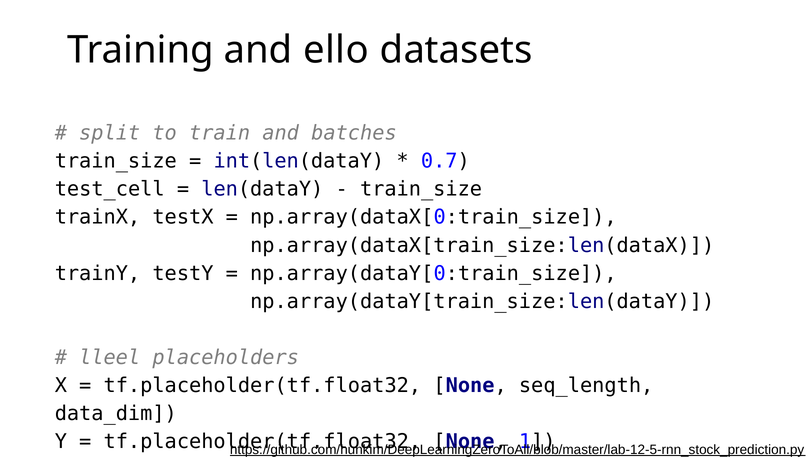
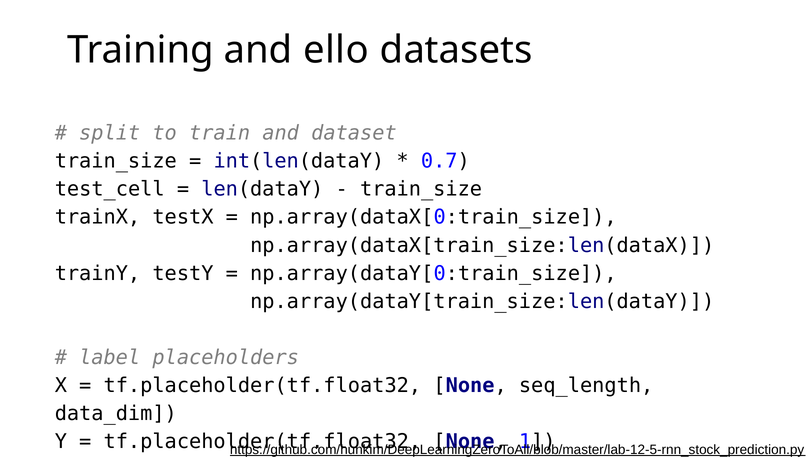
batches: batches -> dataset (354, 133)
lleel: lleel -> label (110, 357)
